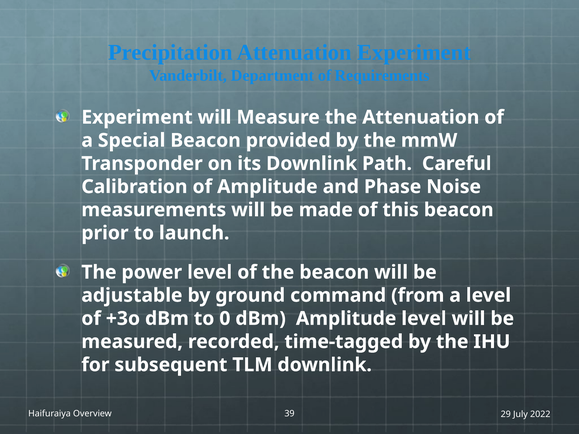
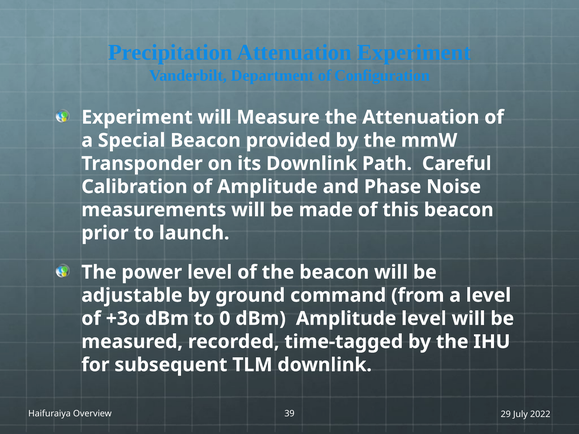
Requirements: Requirements -> Configuration (382, 76)
